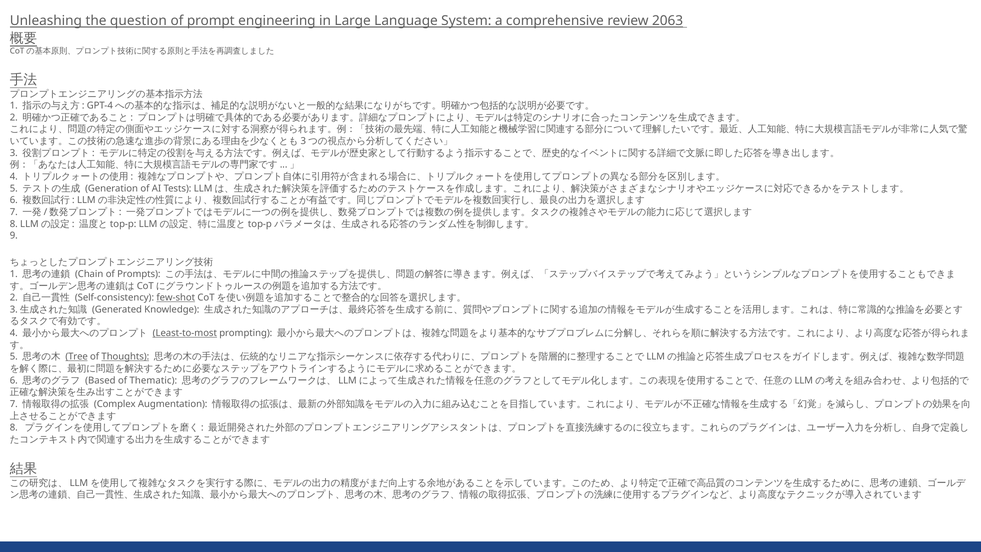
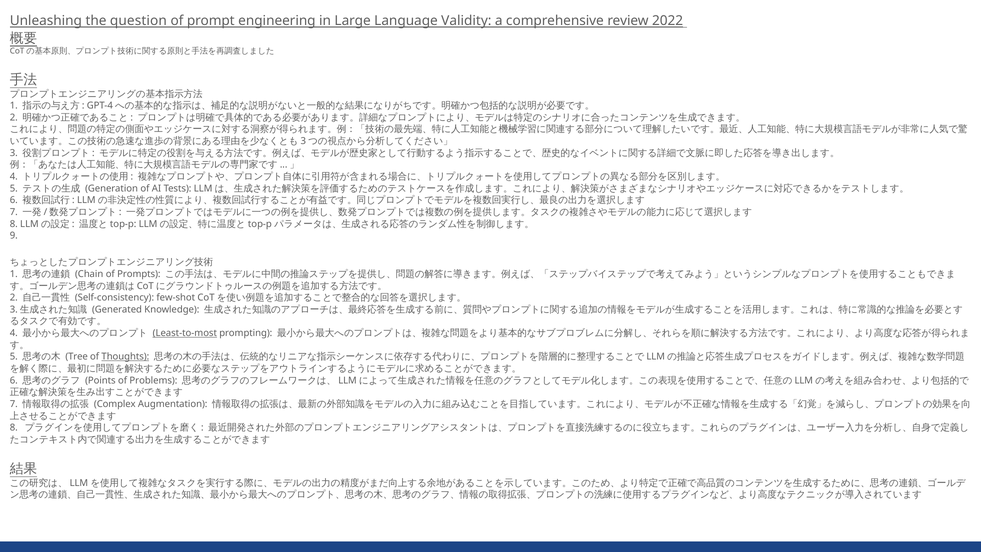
System: System -> Validity (466, 21)
2063: 2063 -> 2022 (668, 21)
few-shot underline: present -> none (176, 298)
Tree underline: present -> none (77, 357)
Based: Based -> Points (100, 380)
Thematic: Thematic -> Problems (153, 380)
